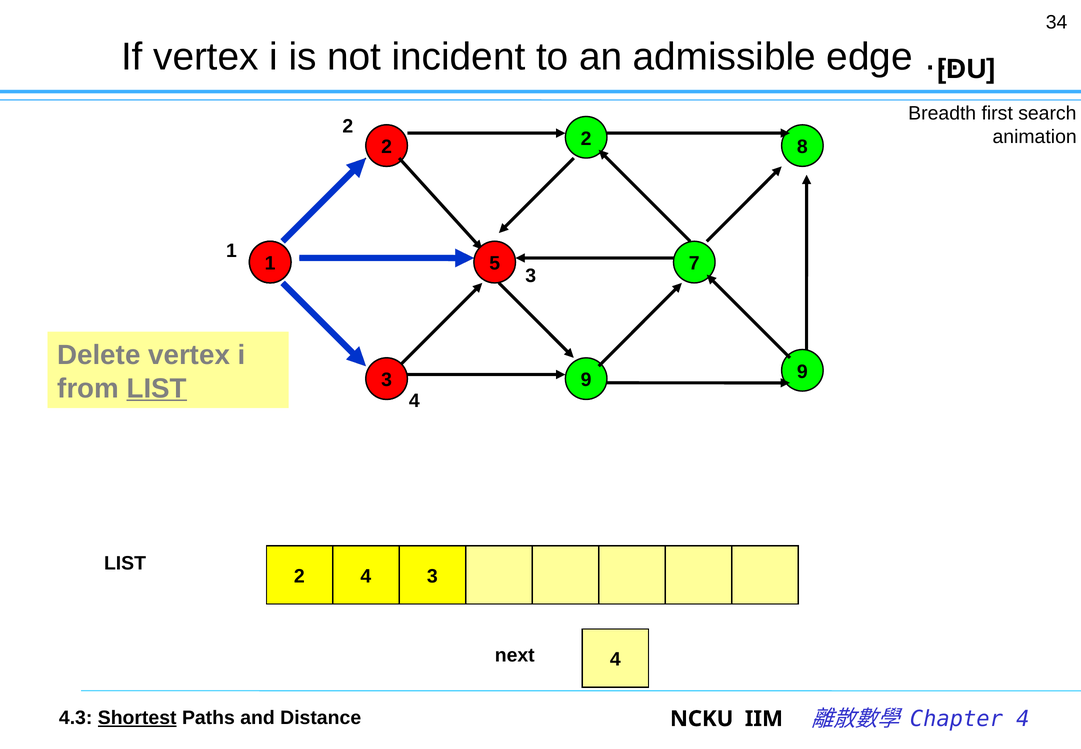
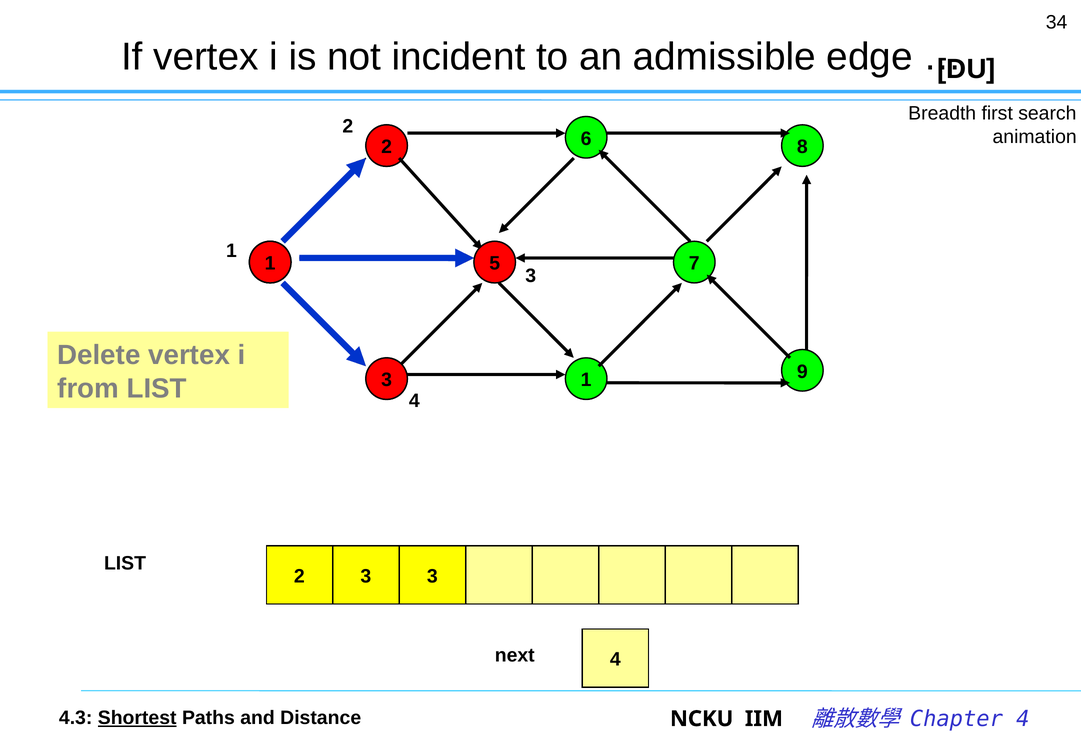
2: 2 -> 6 (586, 138)
9: 9 -> 1 (586, 380)
LIST underline: present -> none (157, 388)
2 4: 4 -> 3 (366, 576)
